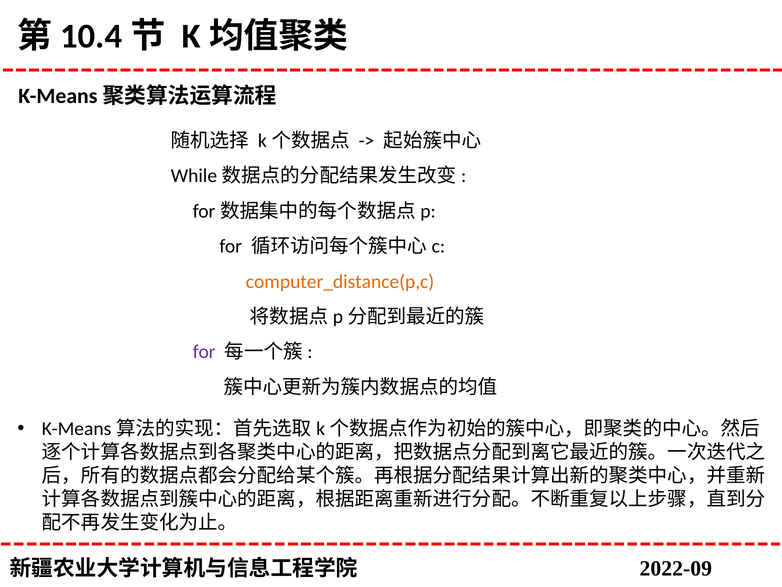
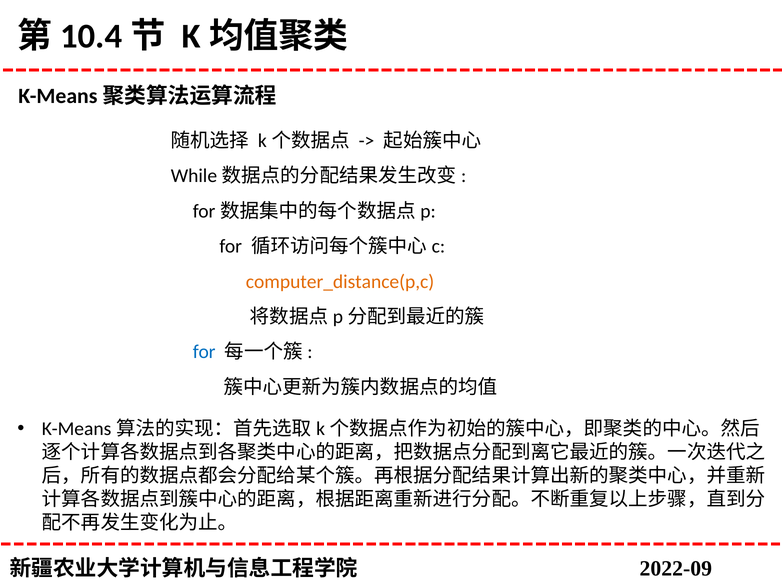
for colour: purple -> blue (204, 352)
